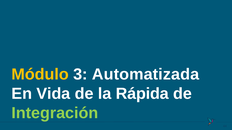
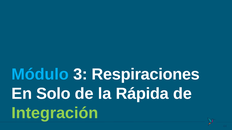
Módulo colour: yellow -> light blue (40, 75)
Automatizada: Automatizada -> Respiraciones (146, 75)
Vida: Vida -> Solo (53, 94)
